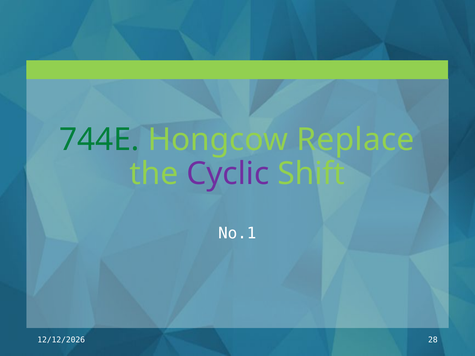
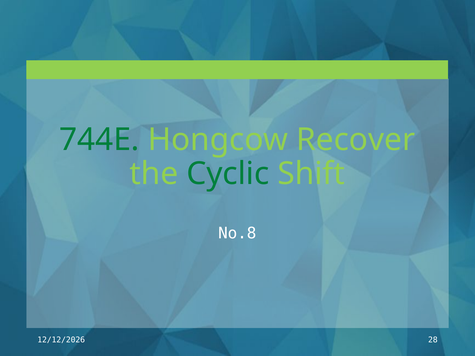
Replace: Replace -> Recover (356, 140)
Cyclic colour: purple -> green (228, 174)
No.1: No.1 -> No.8 (237, 233)
